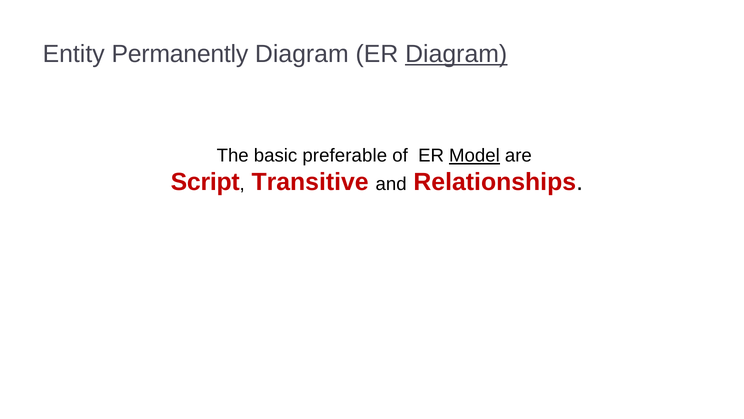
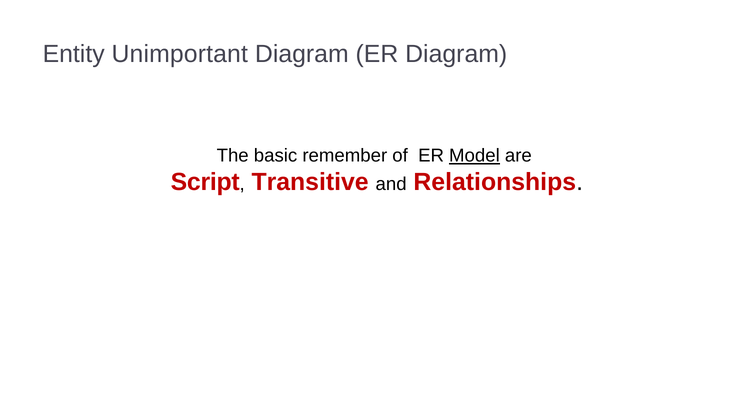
Permanently: Permanently -> Unimportant (180, 54)
Diagram underline: present -> none (456, 54)
preferable: preferable -> remember (345, 156)
